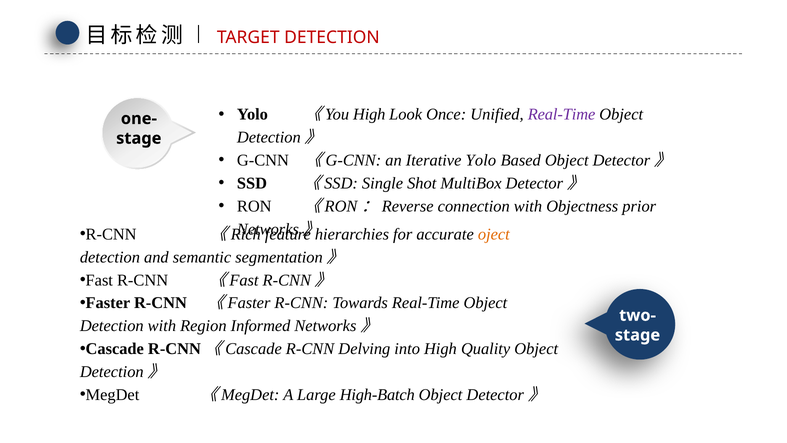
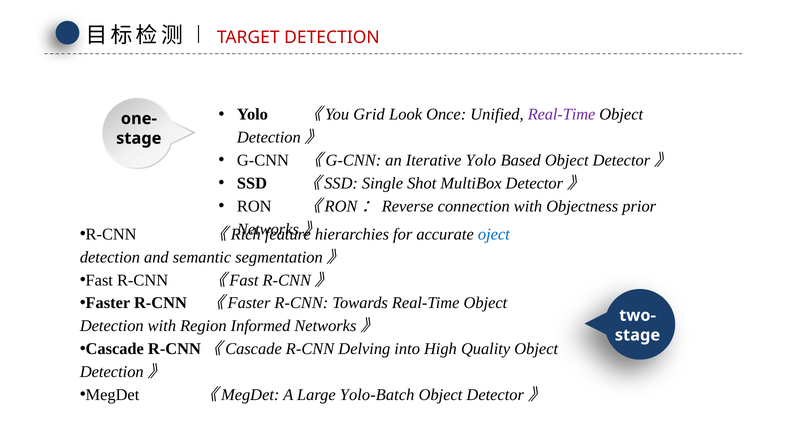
《You High: High -> Grid (369, 114)
oject colour: orange -> blue (494, 234)
High-Batch: High-Batch -> Yolo-Batch (377, 395)
